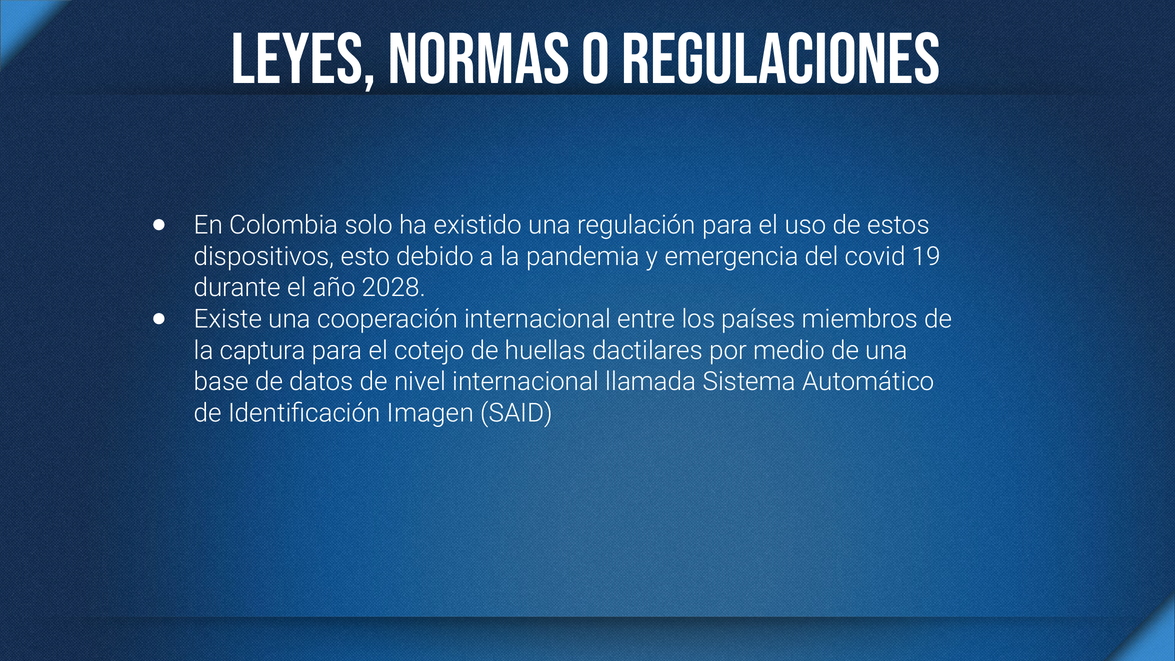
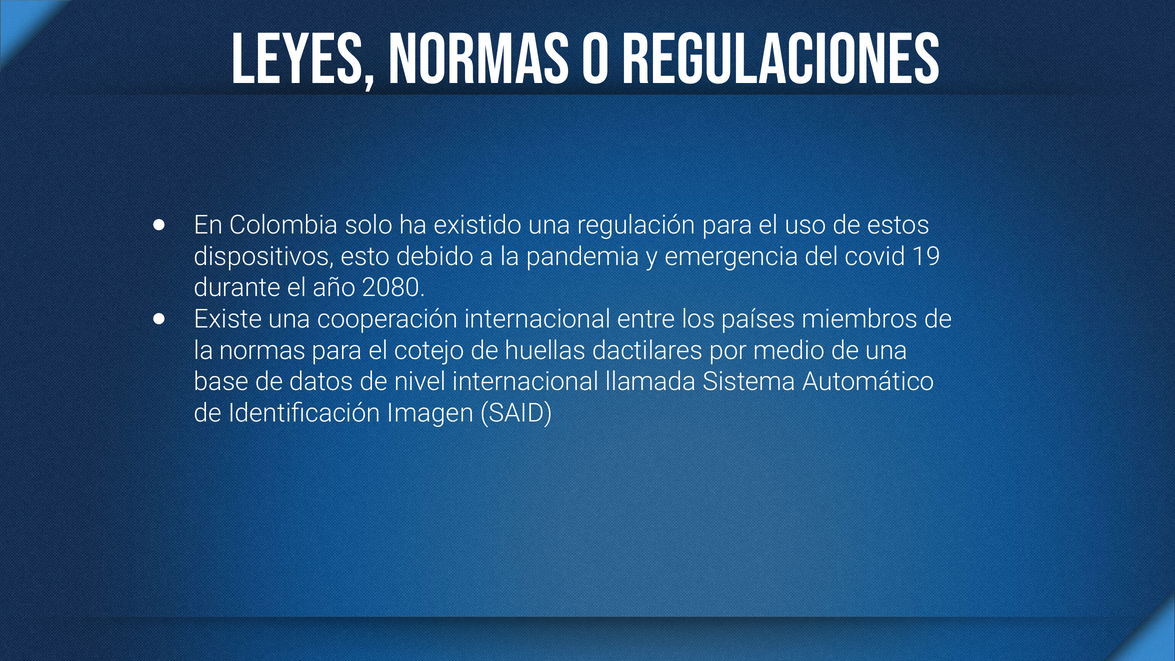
2028: 2028 -> 2080 (394, 288)
la captura: captura -> normas (263, 351)
